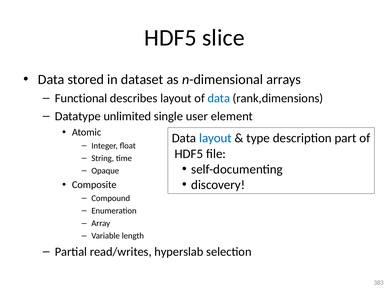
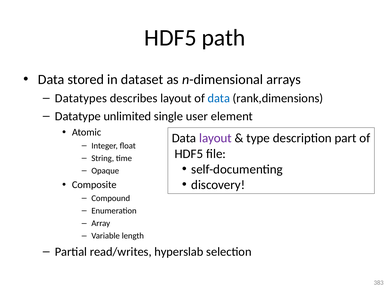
slice: slice -> path (223, 38)
Functional: Functional -> Datatypes (81, 98)
layout colour: blue -> purple (215, 138)
